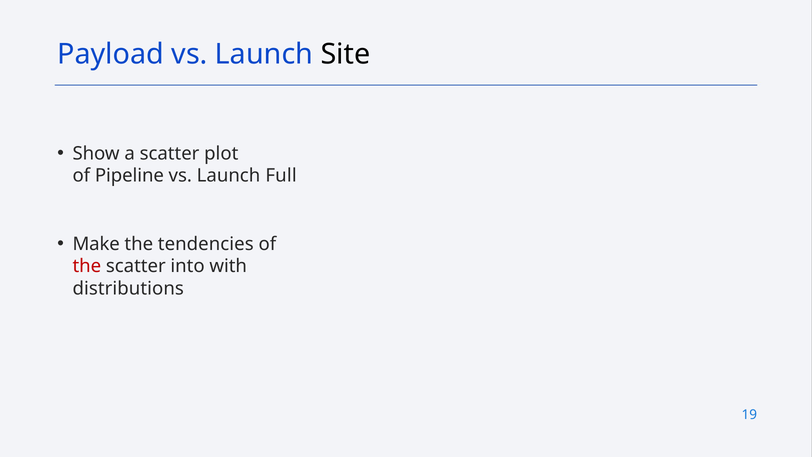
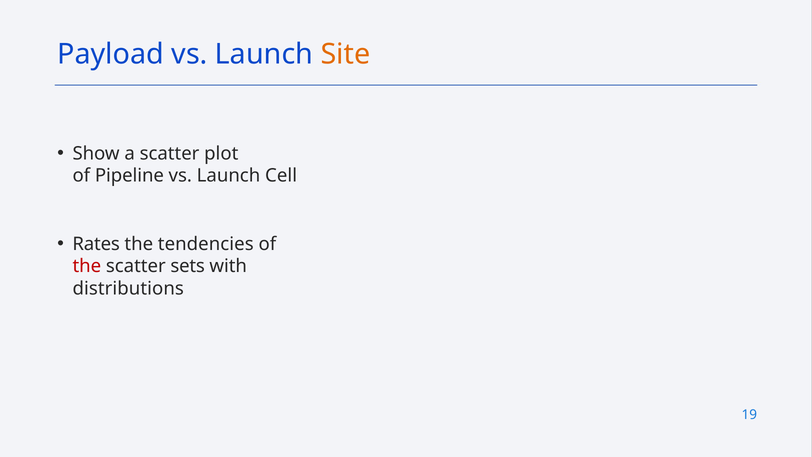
Site colour: black -> orange (345, 54)
Full: Full -> Cell (281, 176)
Make: Make -> Rates (96, 244)
into: into -> sets (188, 266)
